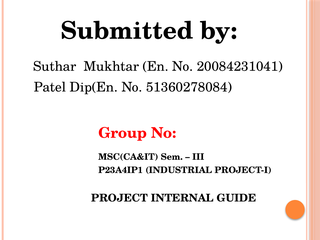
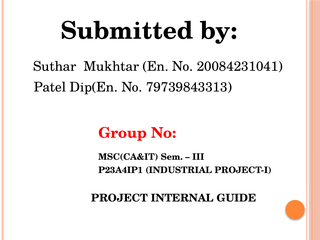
51360278084: 51360278084 -> 79739843313 (189, 87)
